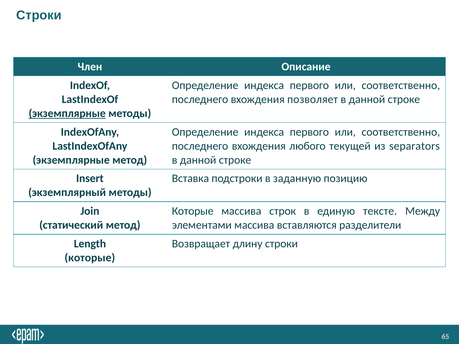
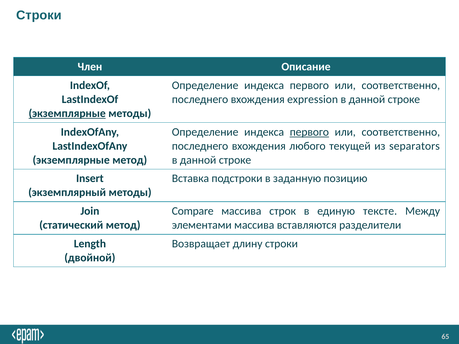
позволяет: позволяет -> expression (313, 99)
первого underline: none -> present (309, 132)
Которые: Которые -> Compare (193, 211)
которые: которые -> двойной (90, 258)
